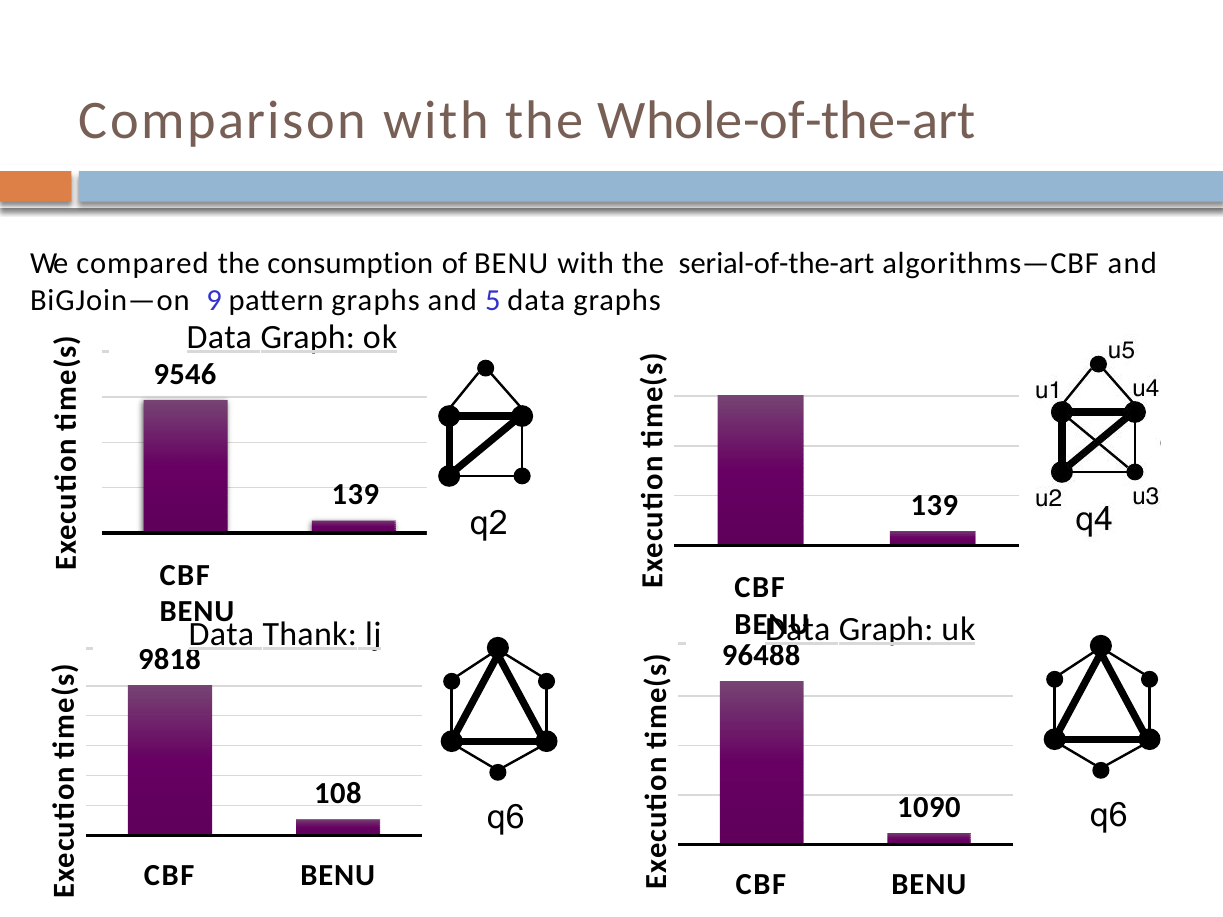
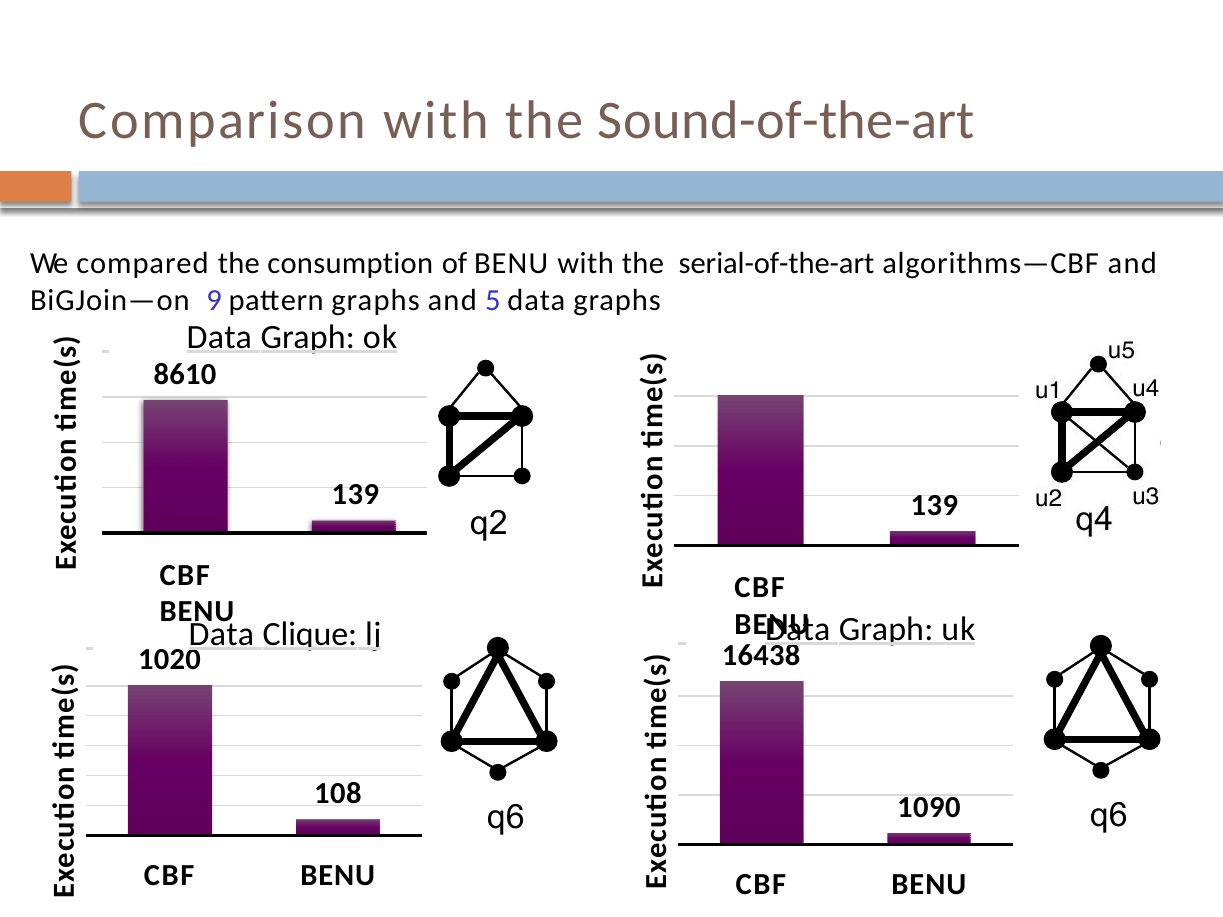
Whole-of-the-art: Whole-of-the-art -> Sound-of-the-art (786, 120)
9546: 9546 -> 8610 (185, 374)
Thank: Thank -> Clique (310, 634)
96488: 96488 -> 16438 (761, 655)
9818: 9818 -> 1020 (169, 660)
